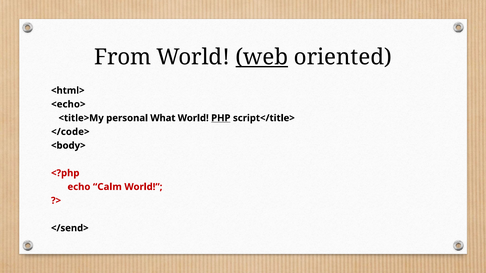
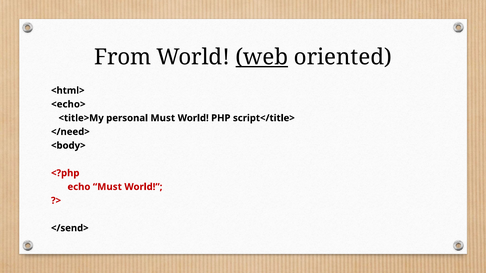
personal What: What -> Must (163, 118)
PHP underline: present -> none (221, 118)
</code>: </code> -> </need> (70, 132)
echo Calm: Calm -> Must (107, 187)
